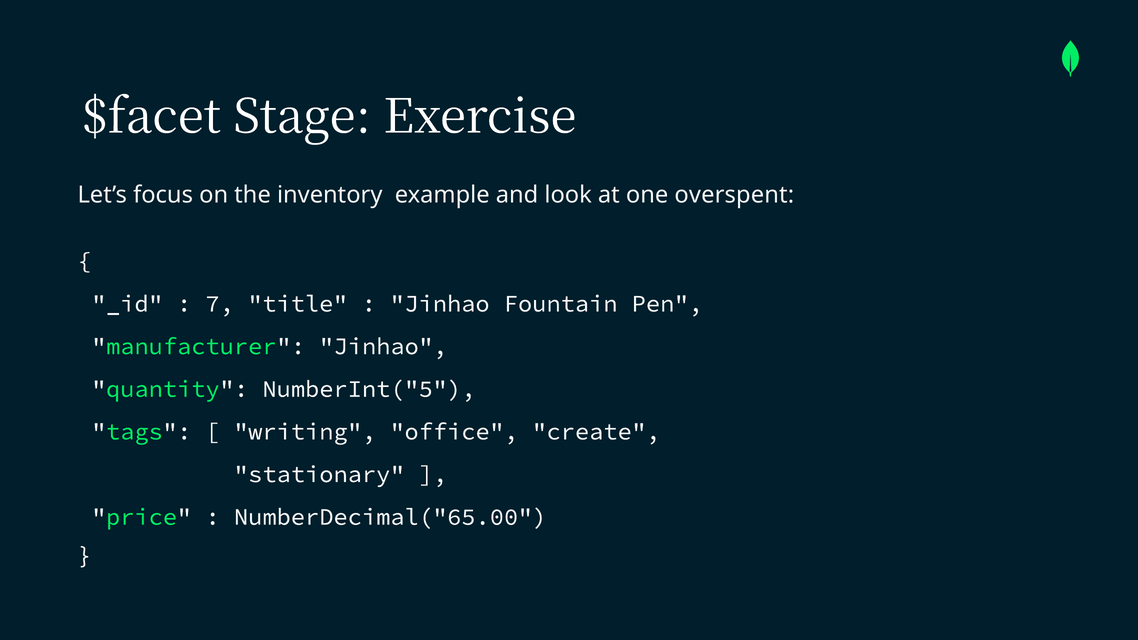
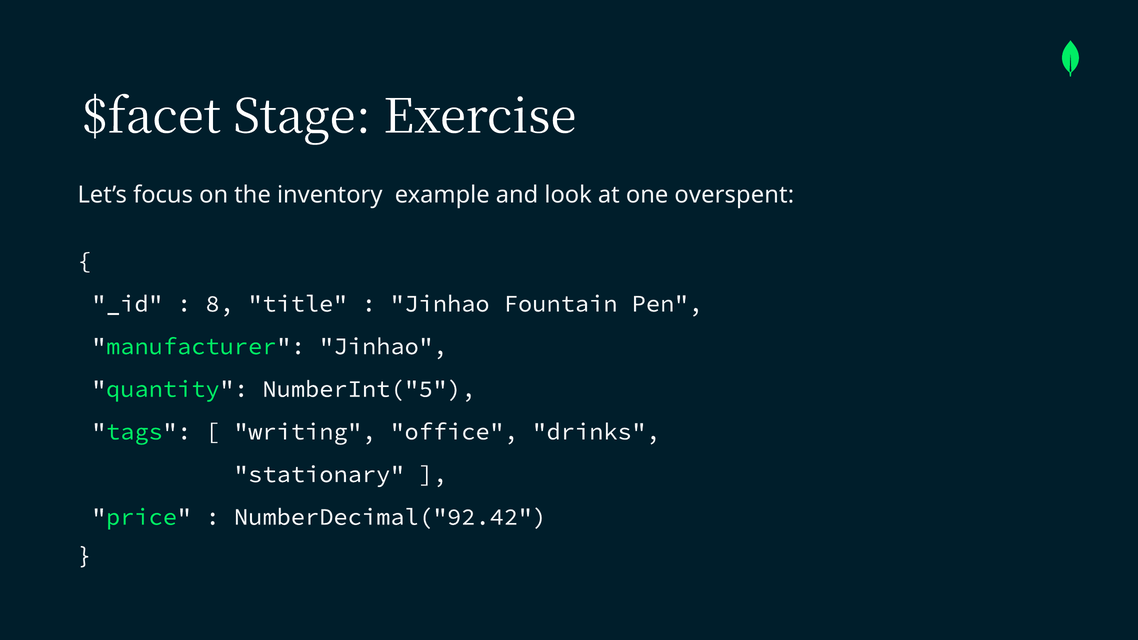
7: 7 -> 8 (220, 304)
create: create -> drinks (596, 432)
NumberDecimal("65.00: NumberDecimal("65.00 -> NumberDecimal("92.42 (390, 517)
